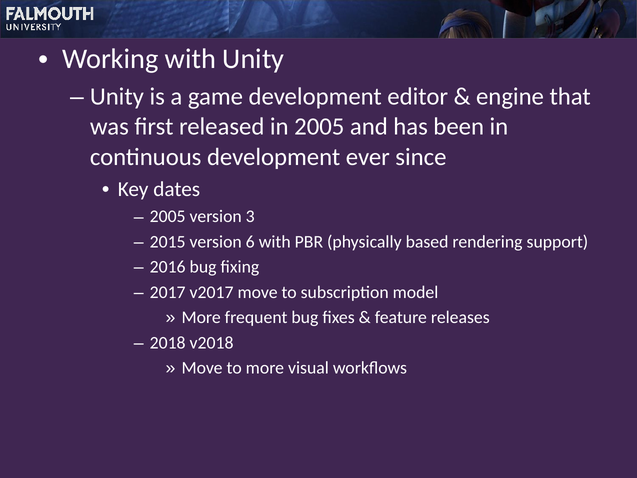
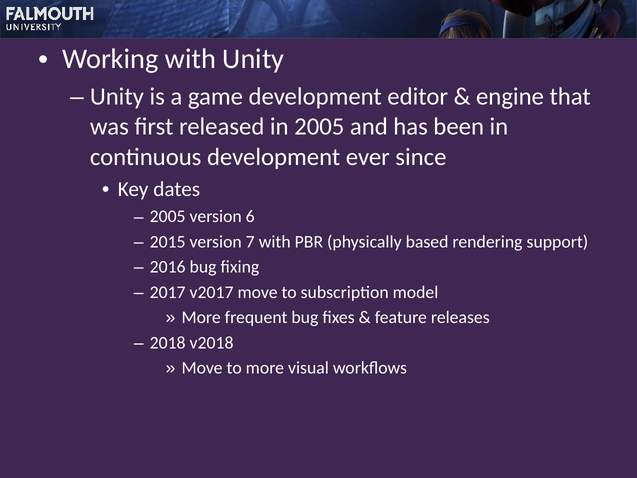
3: 3 -> 6 (250, 217)
6: 6 -> 7 (250, 242)
